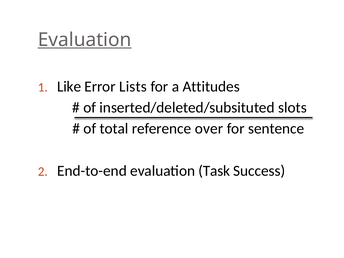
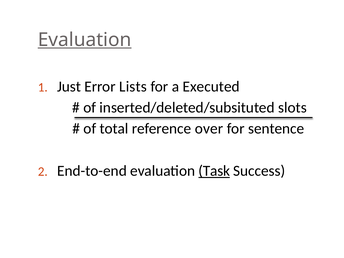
Like: Like -> Just (69, 86)
Attitudes: Attitudes -> Executed (211, 86)
Task underline: none -> present (214, 171)
